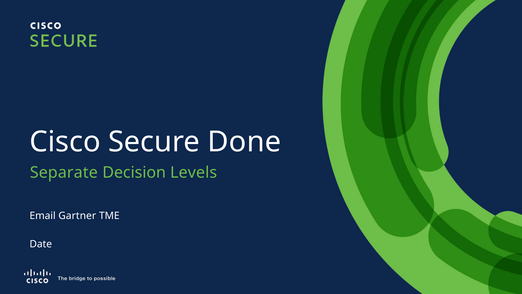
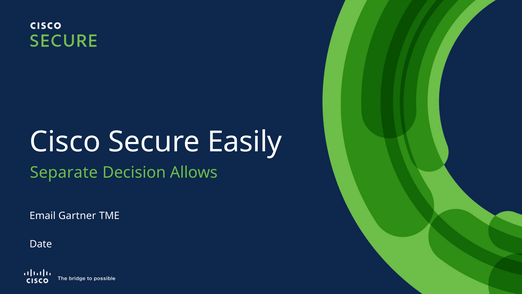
Done: Done -> Easily (245, 142)
Levels: Levels -> Allows (194, 172)
